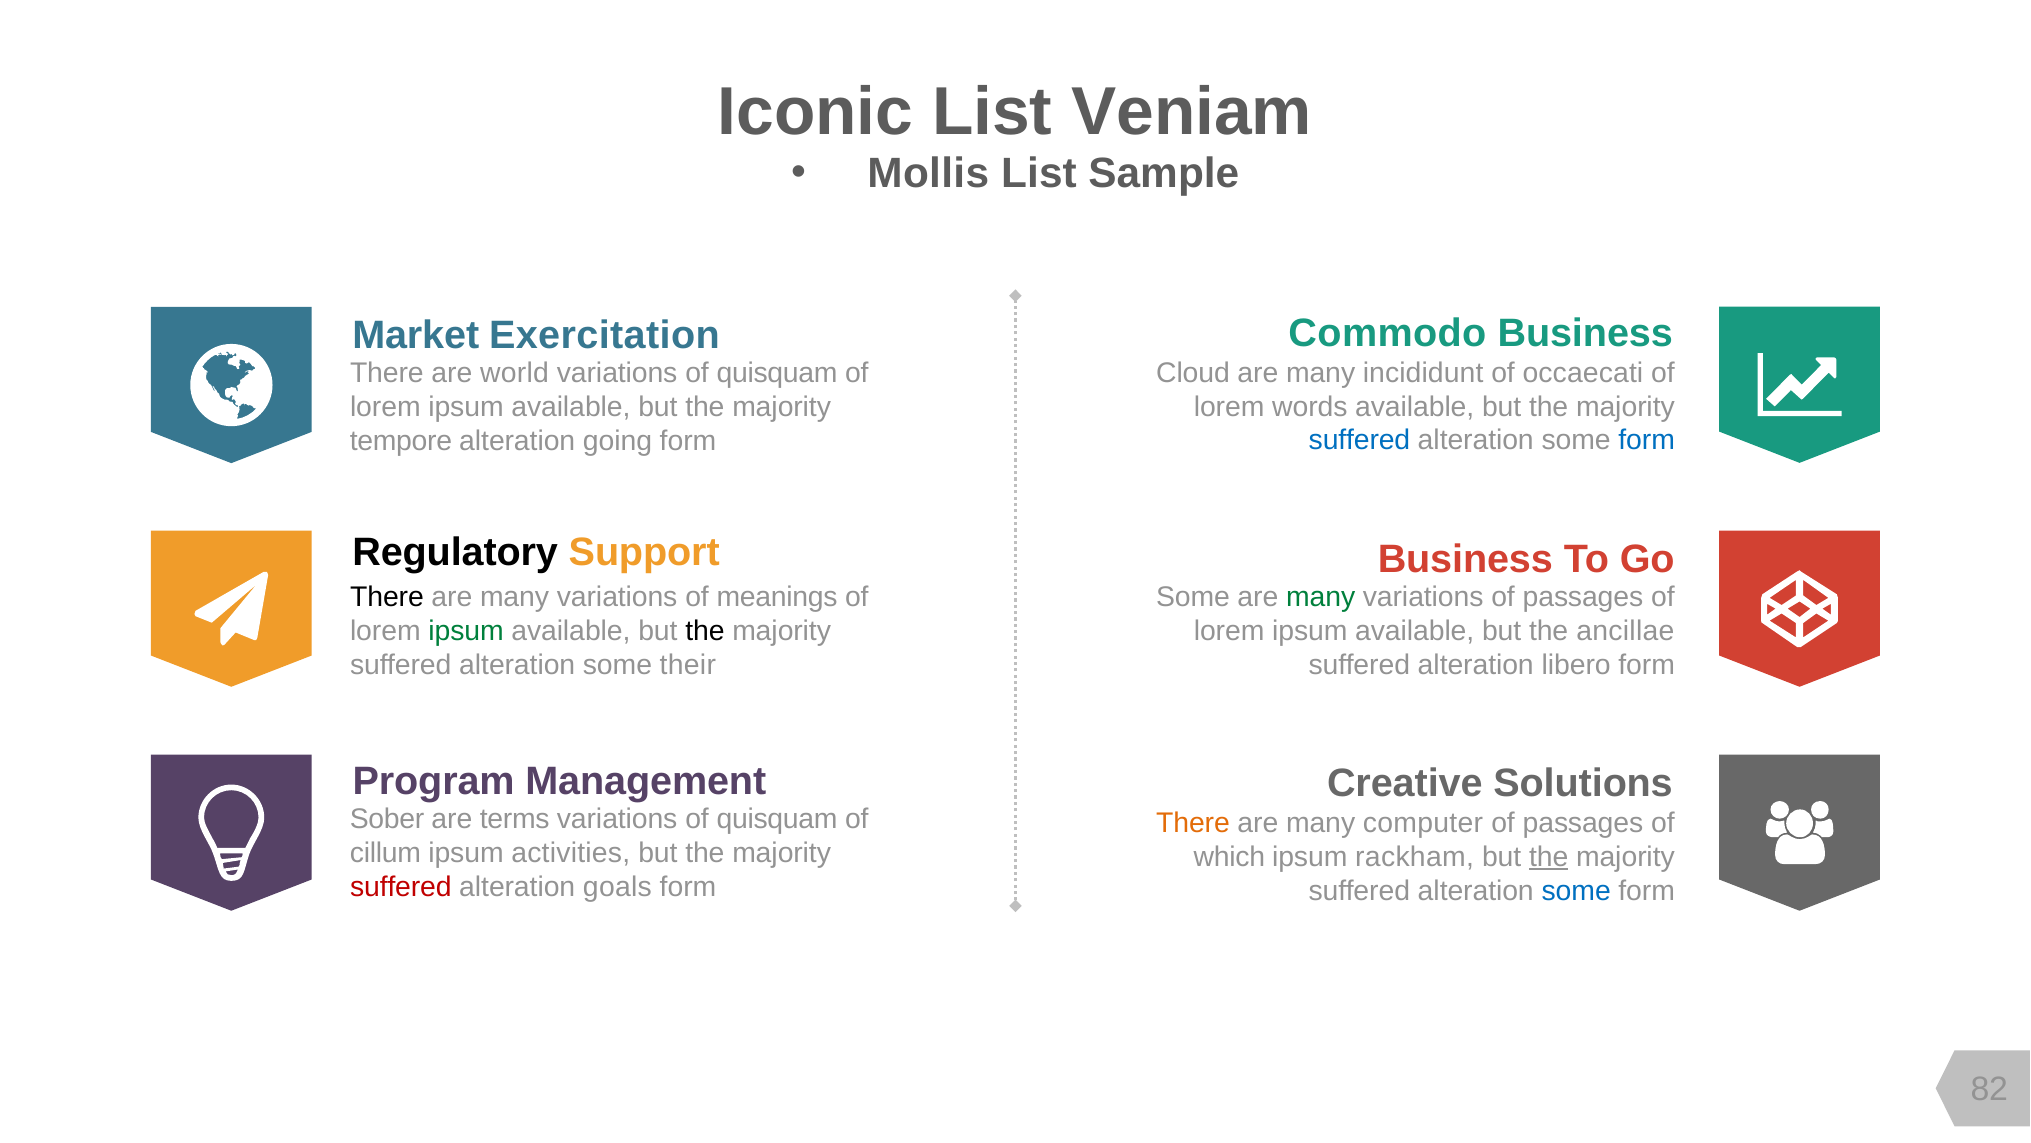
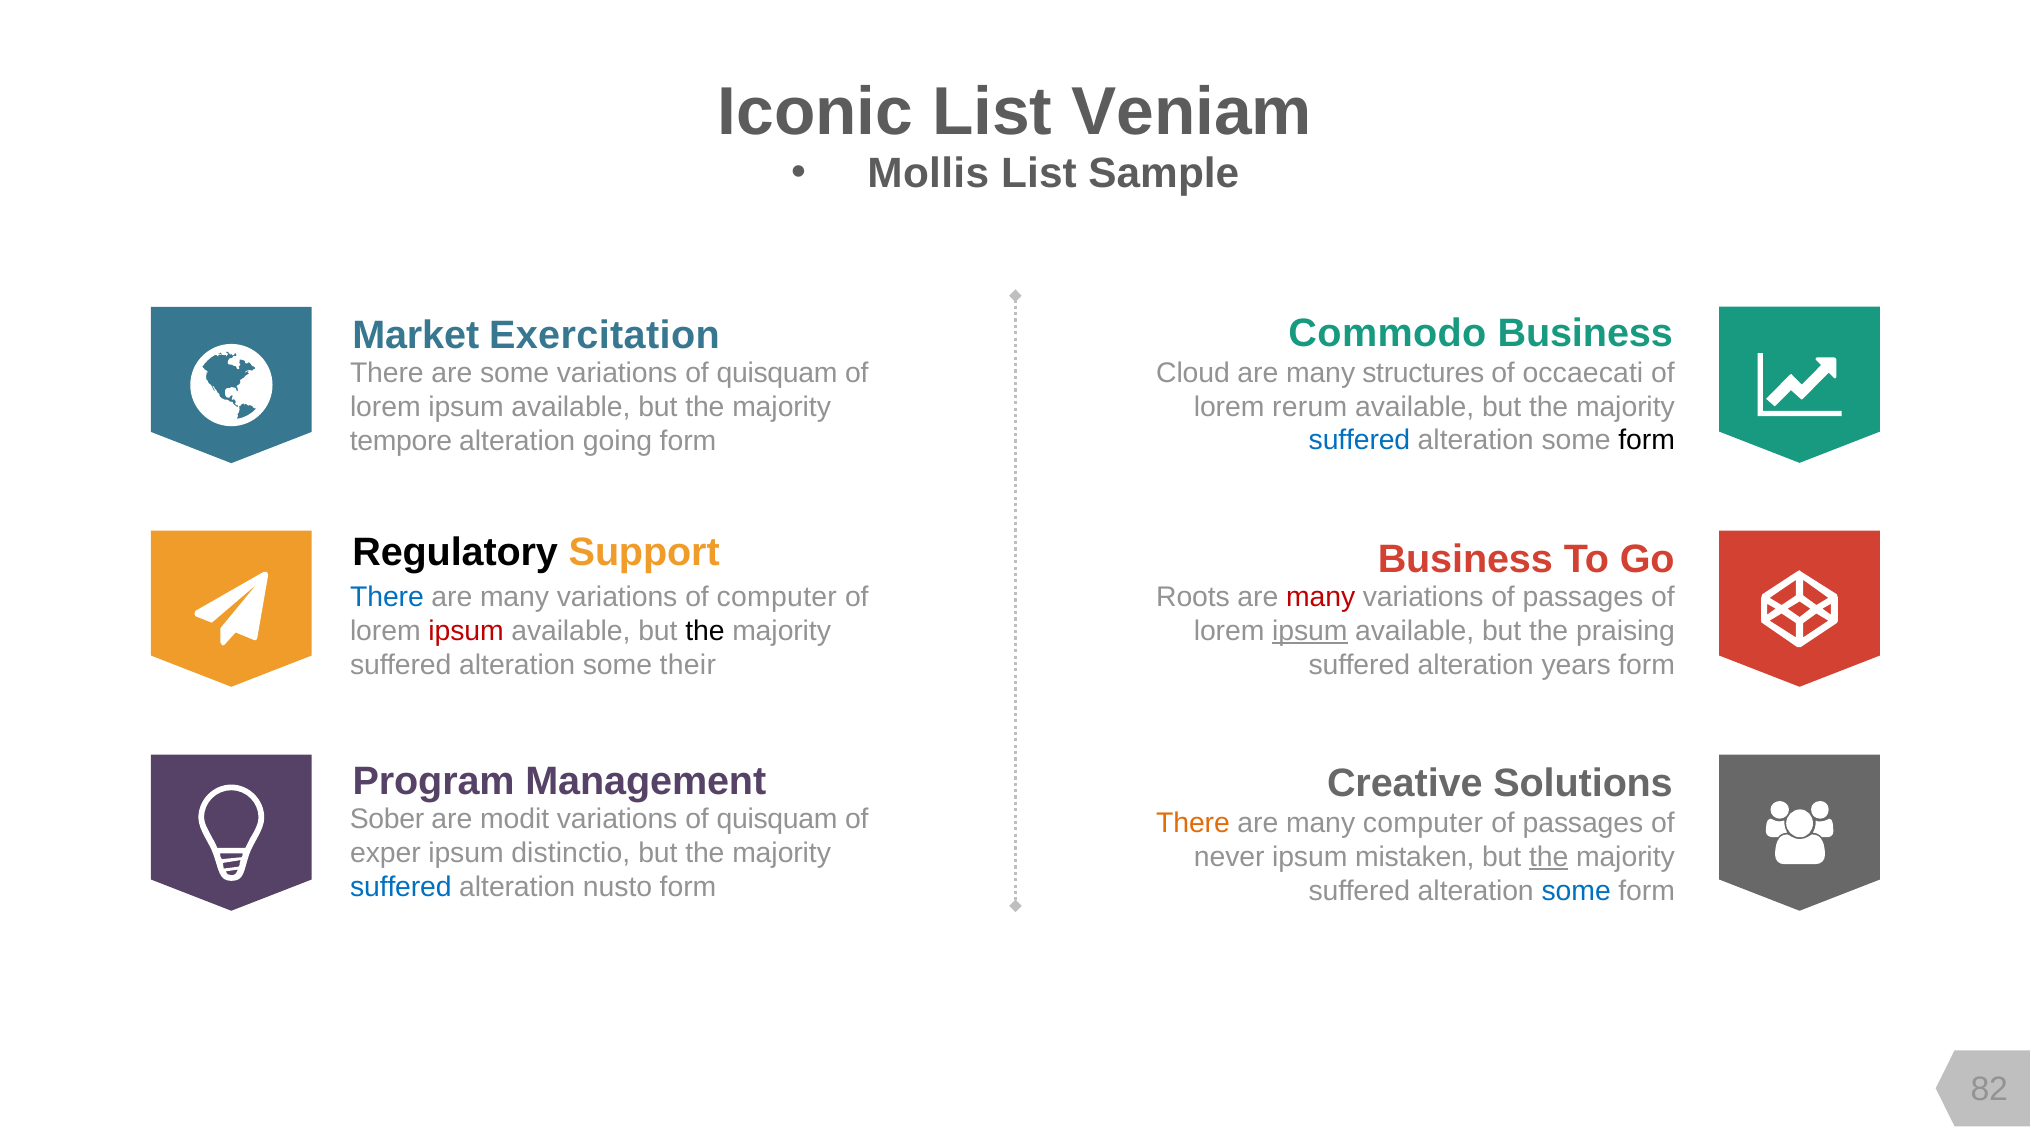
incididunt: incididunt -> structures (1423, 373)
are world: world -> some (515, 373)
words: words -> rerum (1310, 407)
form colour: blue -> black (1647, 440)
There colour: black -> blue (387, 597)
of meanings: meanings -> computer (777, 597)
Some: Some -> Roots (1193, 597)
many colour: green -> red (1321, 597)
ipsum colour: green -> red (466, 631)
ipsum underline: none -> present (1310, 631)
ancillae: ancillae -> praising (1626, 631)
libero: libero -> years (1576, 665)
terms: terms -> modit (515, 819)
cillum: cillum -> exper (385, 853)
activities: activities -> distinctio (571, 853)
which: which -> never (1229, 857)
rackham: rackham -> mistaken (1415, 857)
suffered colour: red -> blue (401, 886)
goals: goals -> nusto (618, 886)
